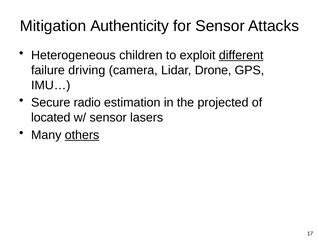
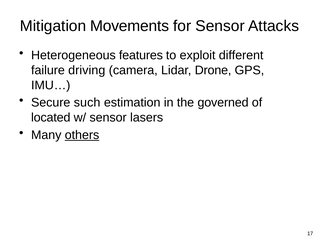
Authenticity: Authenticity -> Movements (130, 26)
children: children -> features (141, 55)
different underline: present -> none (241, 55)
radio: radio -> such (87, 102)
projected: projected -> governed (223, 102)
